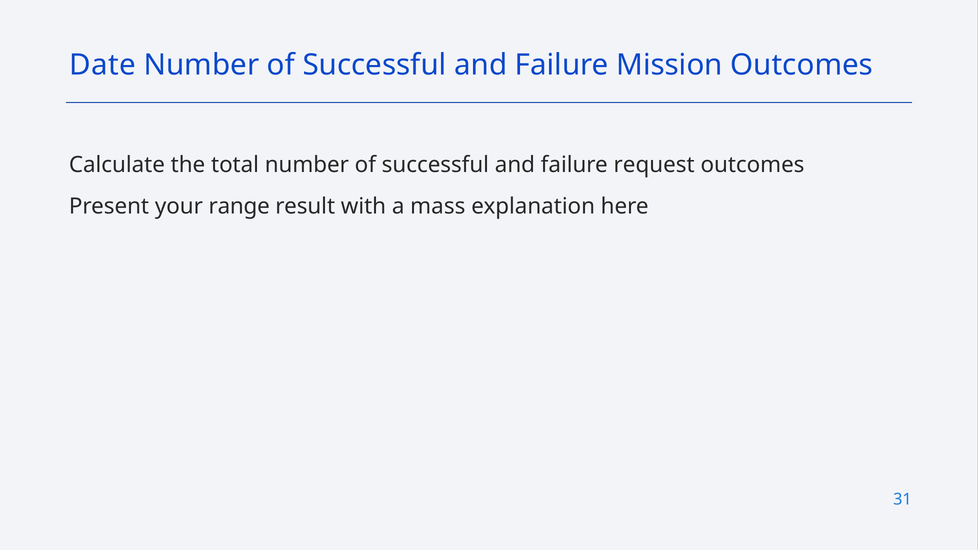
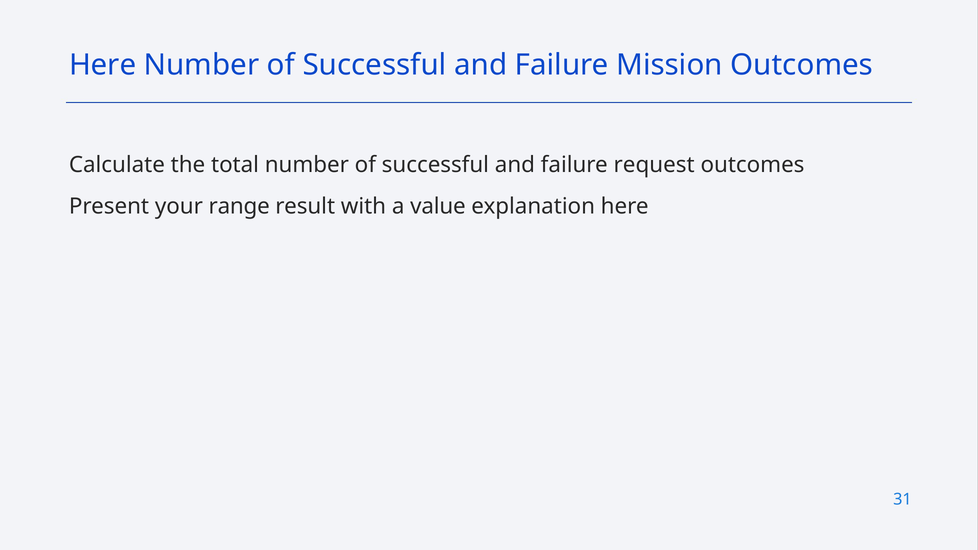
Date: Date -> Here (103, 65)
mass: mass -> value (438, 206)
